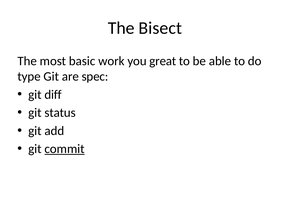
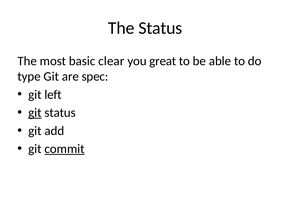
The Bisect: Bisect -> Status (160, 28)
work: work -> clear (111, 61)
diff: diff -> left (53, 94)
git underline: none -> present (35, 112)
